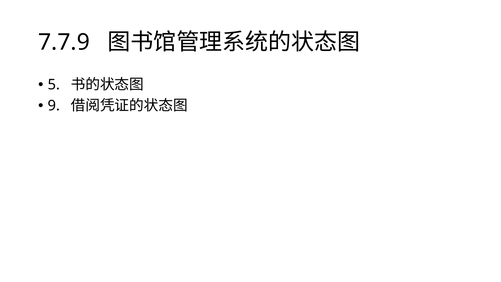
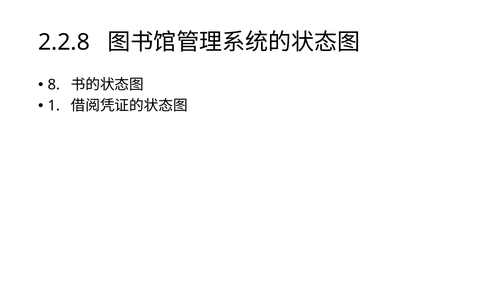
7.7.9: 7.7.9 -> 2.2.8 (64, 42)
5: 5 -> 8 (54, 85)
9: 9 -> 1 (54, 106)
